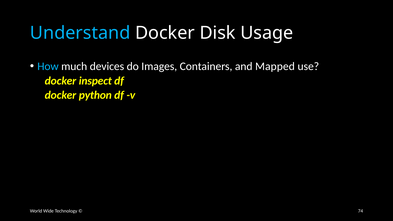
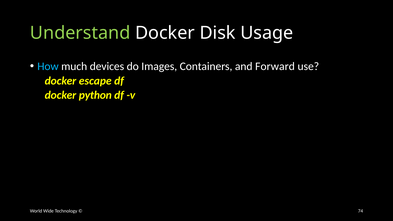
Understand colour: light blue -> light green (80, 33)
Mapped: Mapped -> Forward (275, 66)
inspect: inspect -> escape (95, 81)
